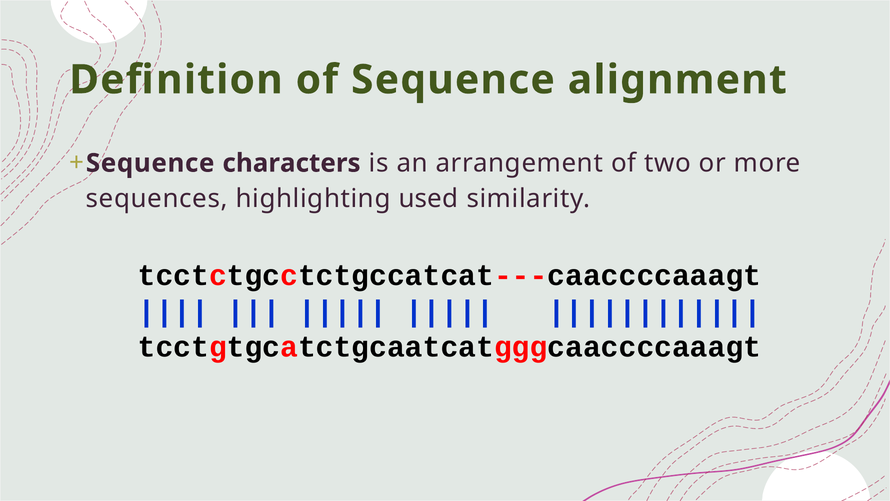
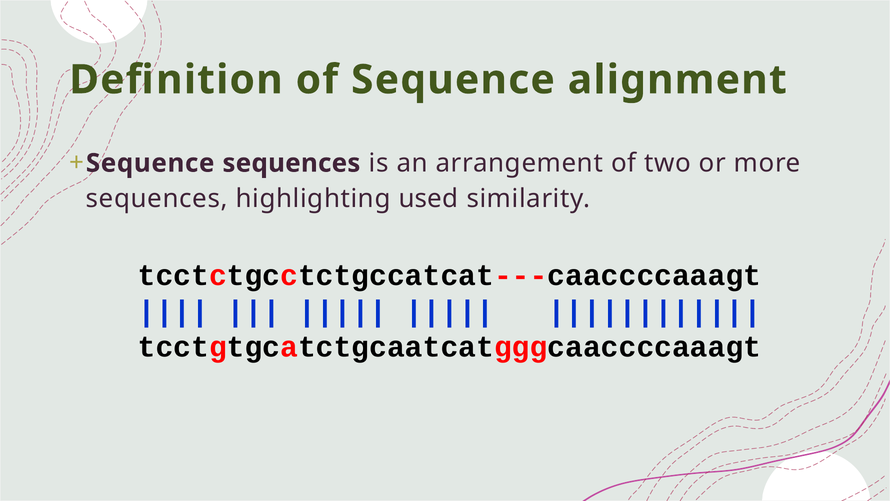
Sequence characters: characters -> sequences (291, 163)
